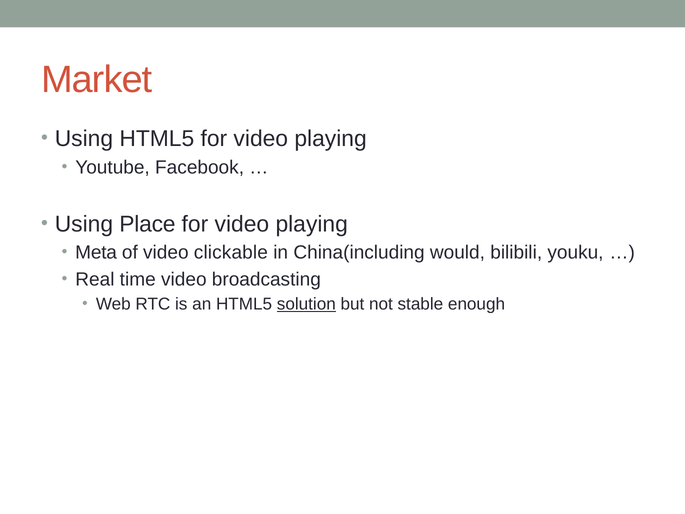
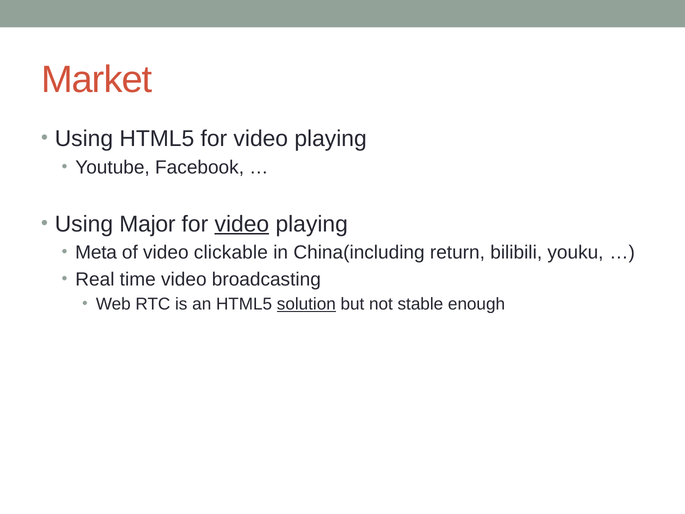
Place: Place -> Major (147, 224)
video underline: none -> present (242, 224)
would: would -> return (457, 253)
